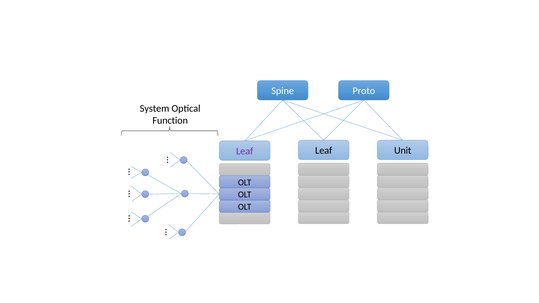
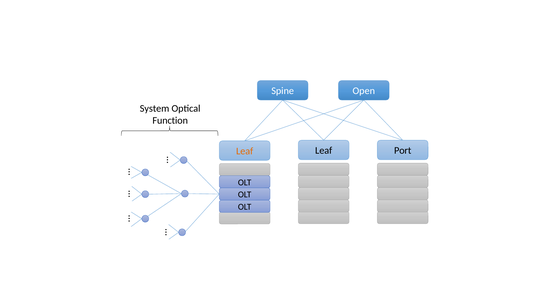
Proto: Proto -> Open (364, 91)
Leaf colour: purple -> orange (245, 151)
Unit: Unit -> Port (403, 151)
